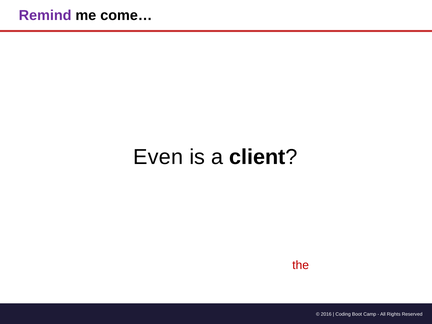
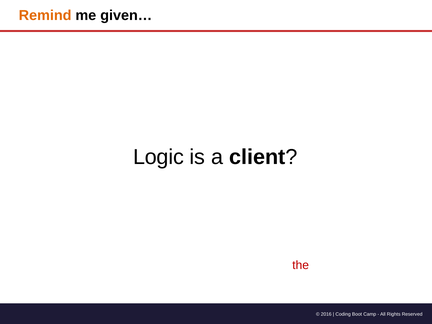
Remind colour: purple -> orange (45, 15)
come…: come… -> given… (126, 15)
Even: Even -> Logic (158, 157)
